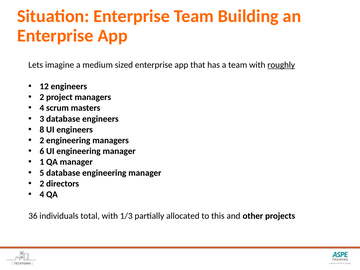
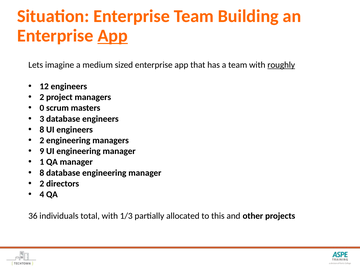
App underline: none -> present (113, 36)
4: 4 -> 0 (42, 108)
6: 6 -> 9 (42, 151)
5: 5 -> 8 (42, 173)
